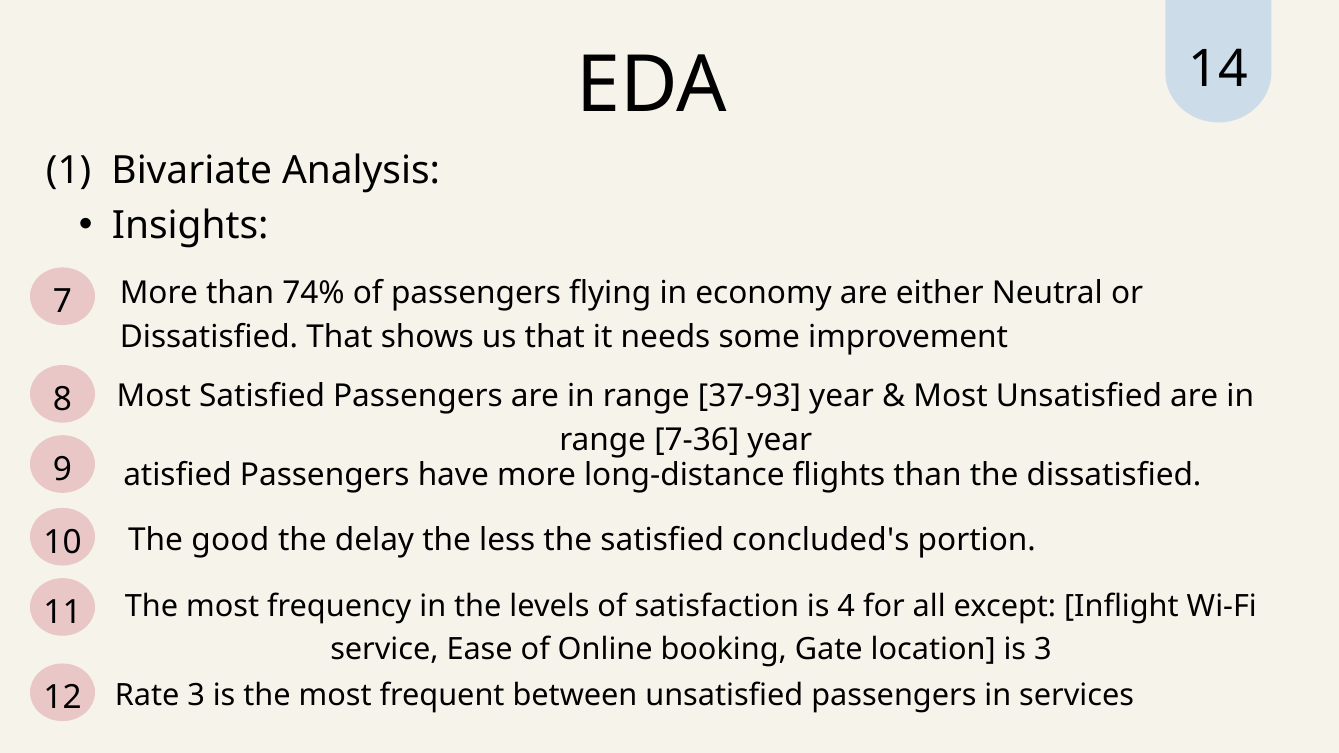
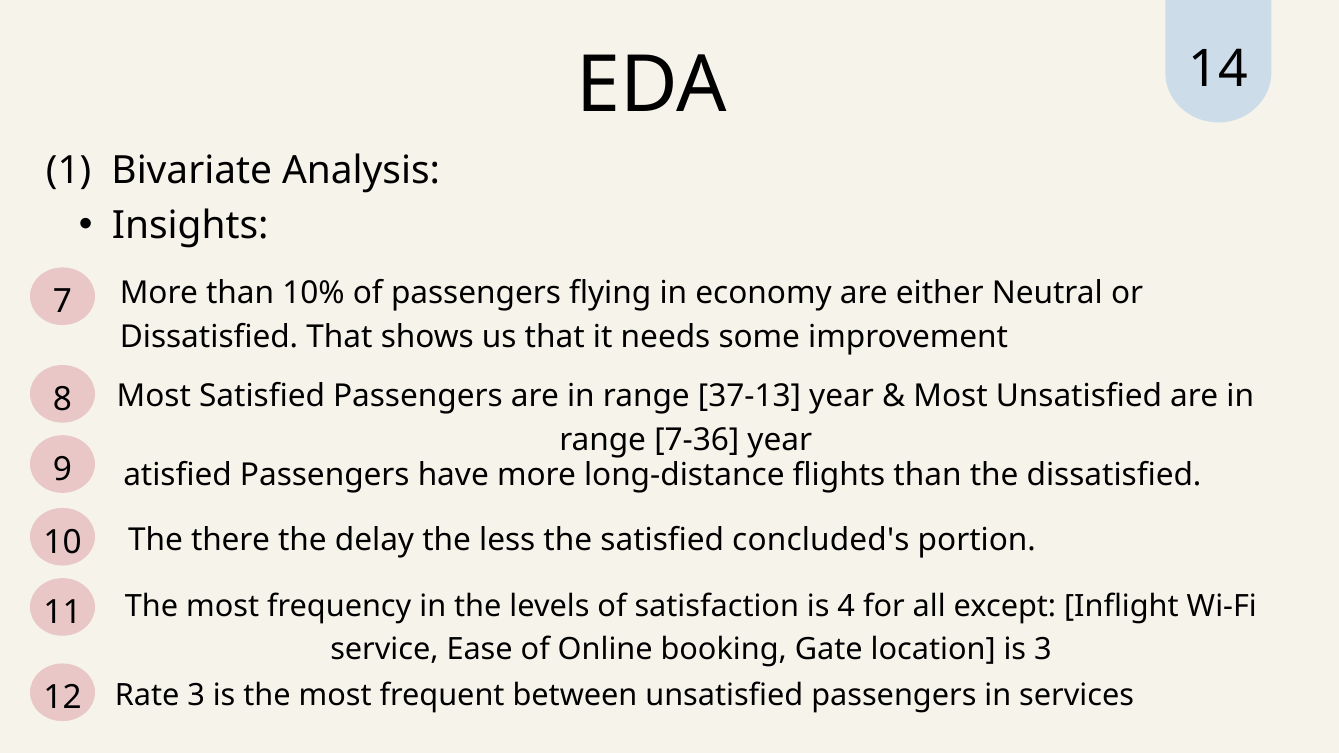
74%: 74% -> 10% (314, 293)
37-93: 37-93 -> 37-13 (750, 396)
good: good -> there (231, 541)
